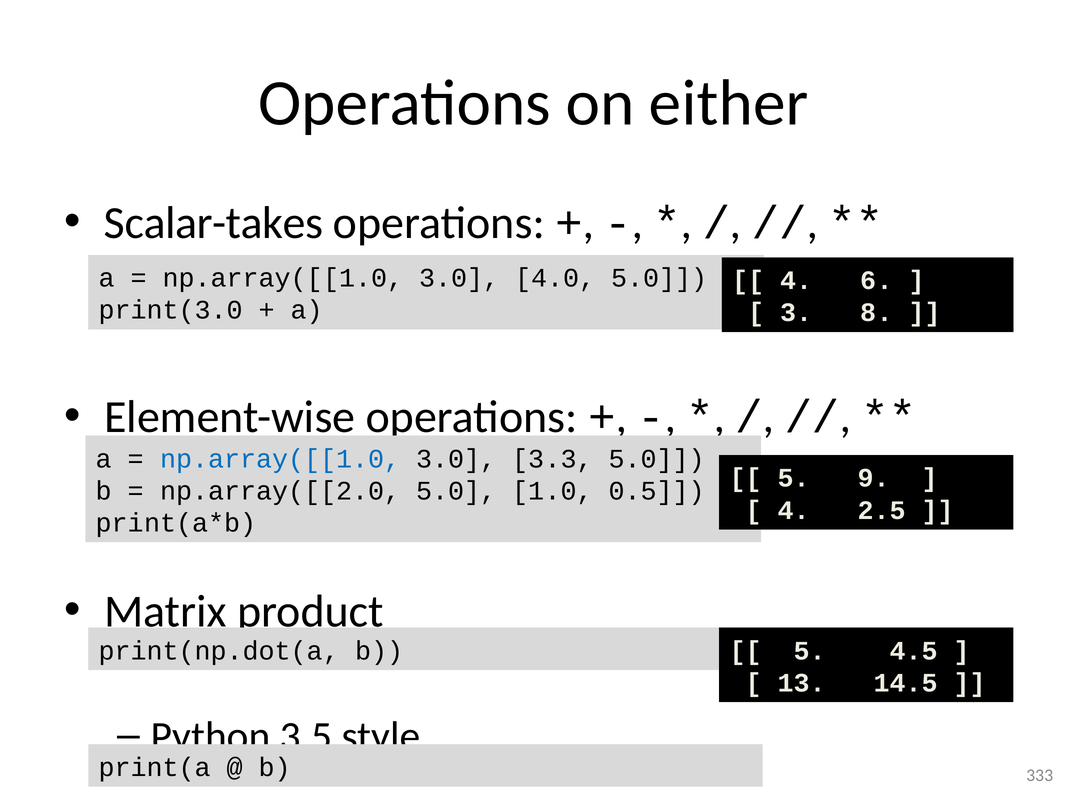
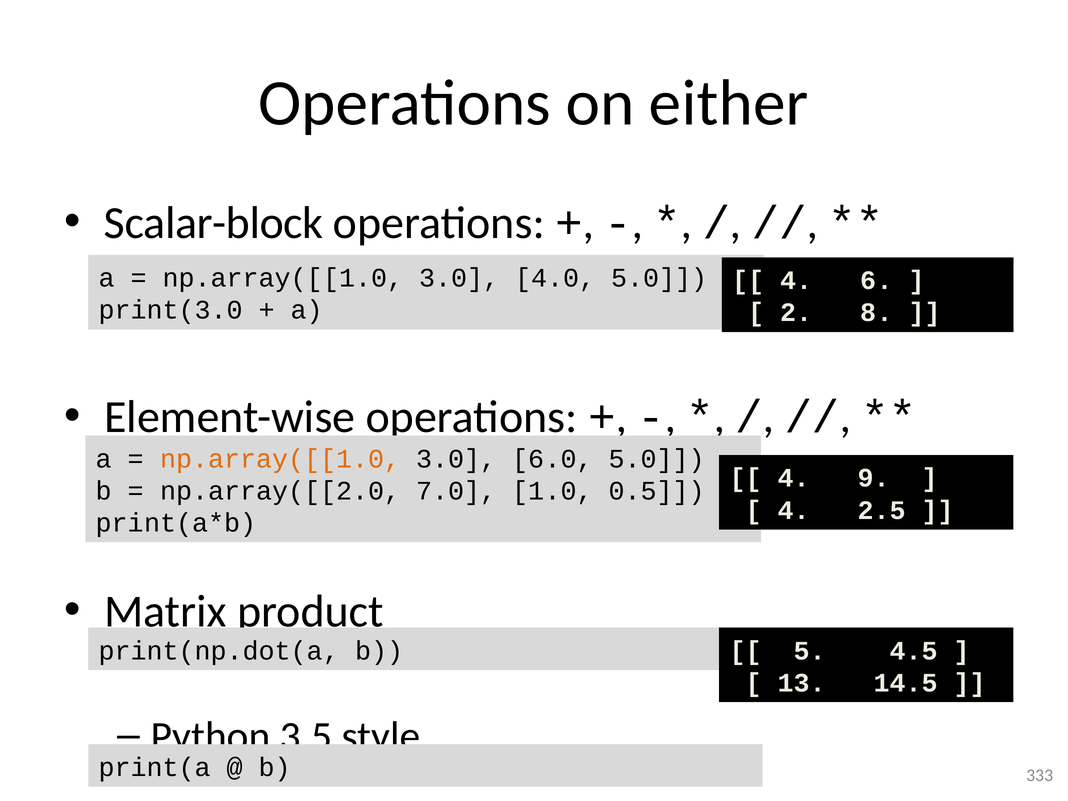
Scalar-takes: Scalar-takes -> Scalar-block (214, 223)
3: 3 -> 2 (796, 313)
np.array([[1.0 colour: blue -> orange (280, 459)
3.3: 3.3 -> 6.0 (553, 459)
5: 5 -> 4 (794, 478)
np.array([[2.0 5.0: 5.0 -> 7.0 (456, 491)
